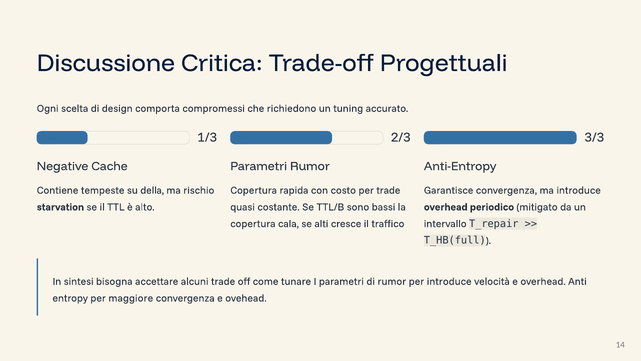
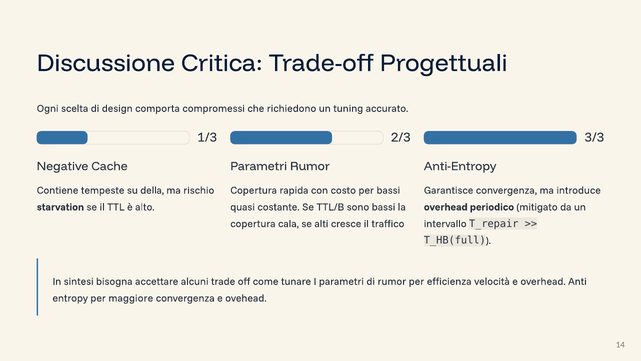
per trade: trade -> bassi (388, 190)
per introduce: introduce -> efficienza (449, 281)
